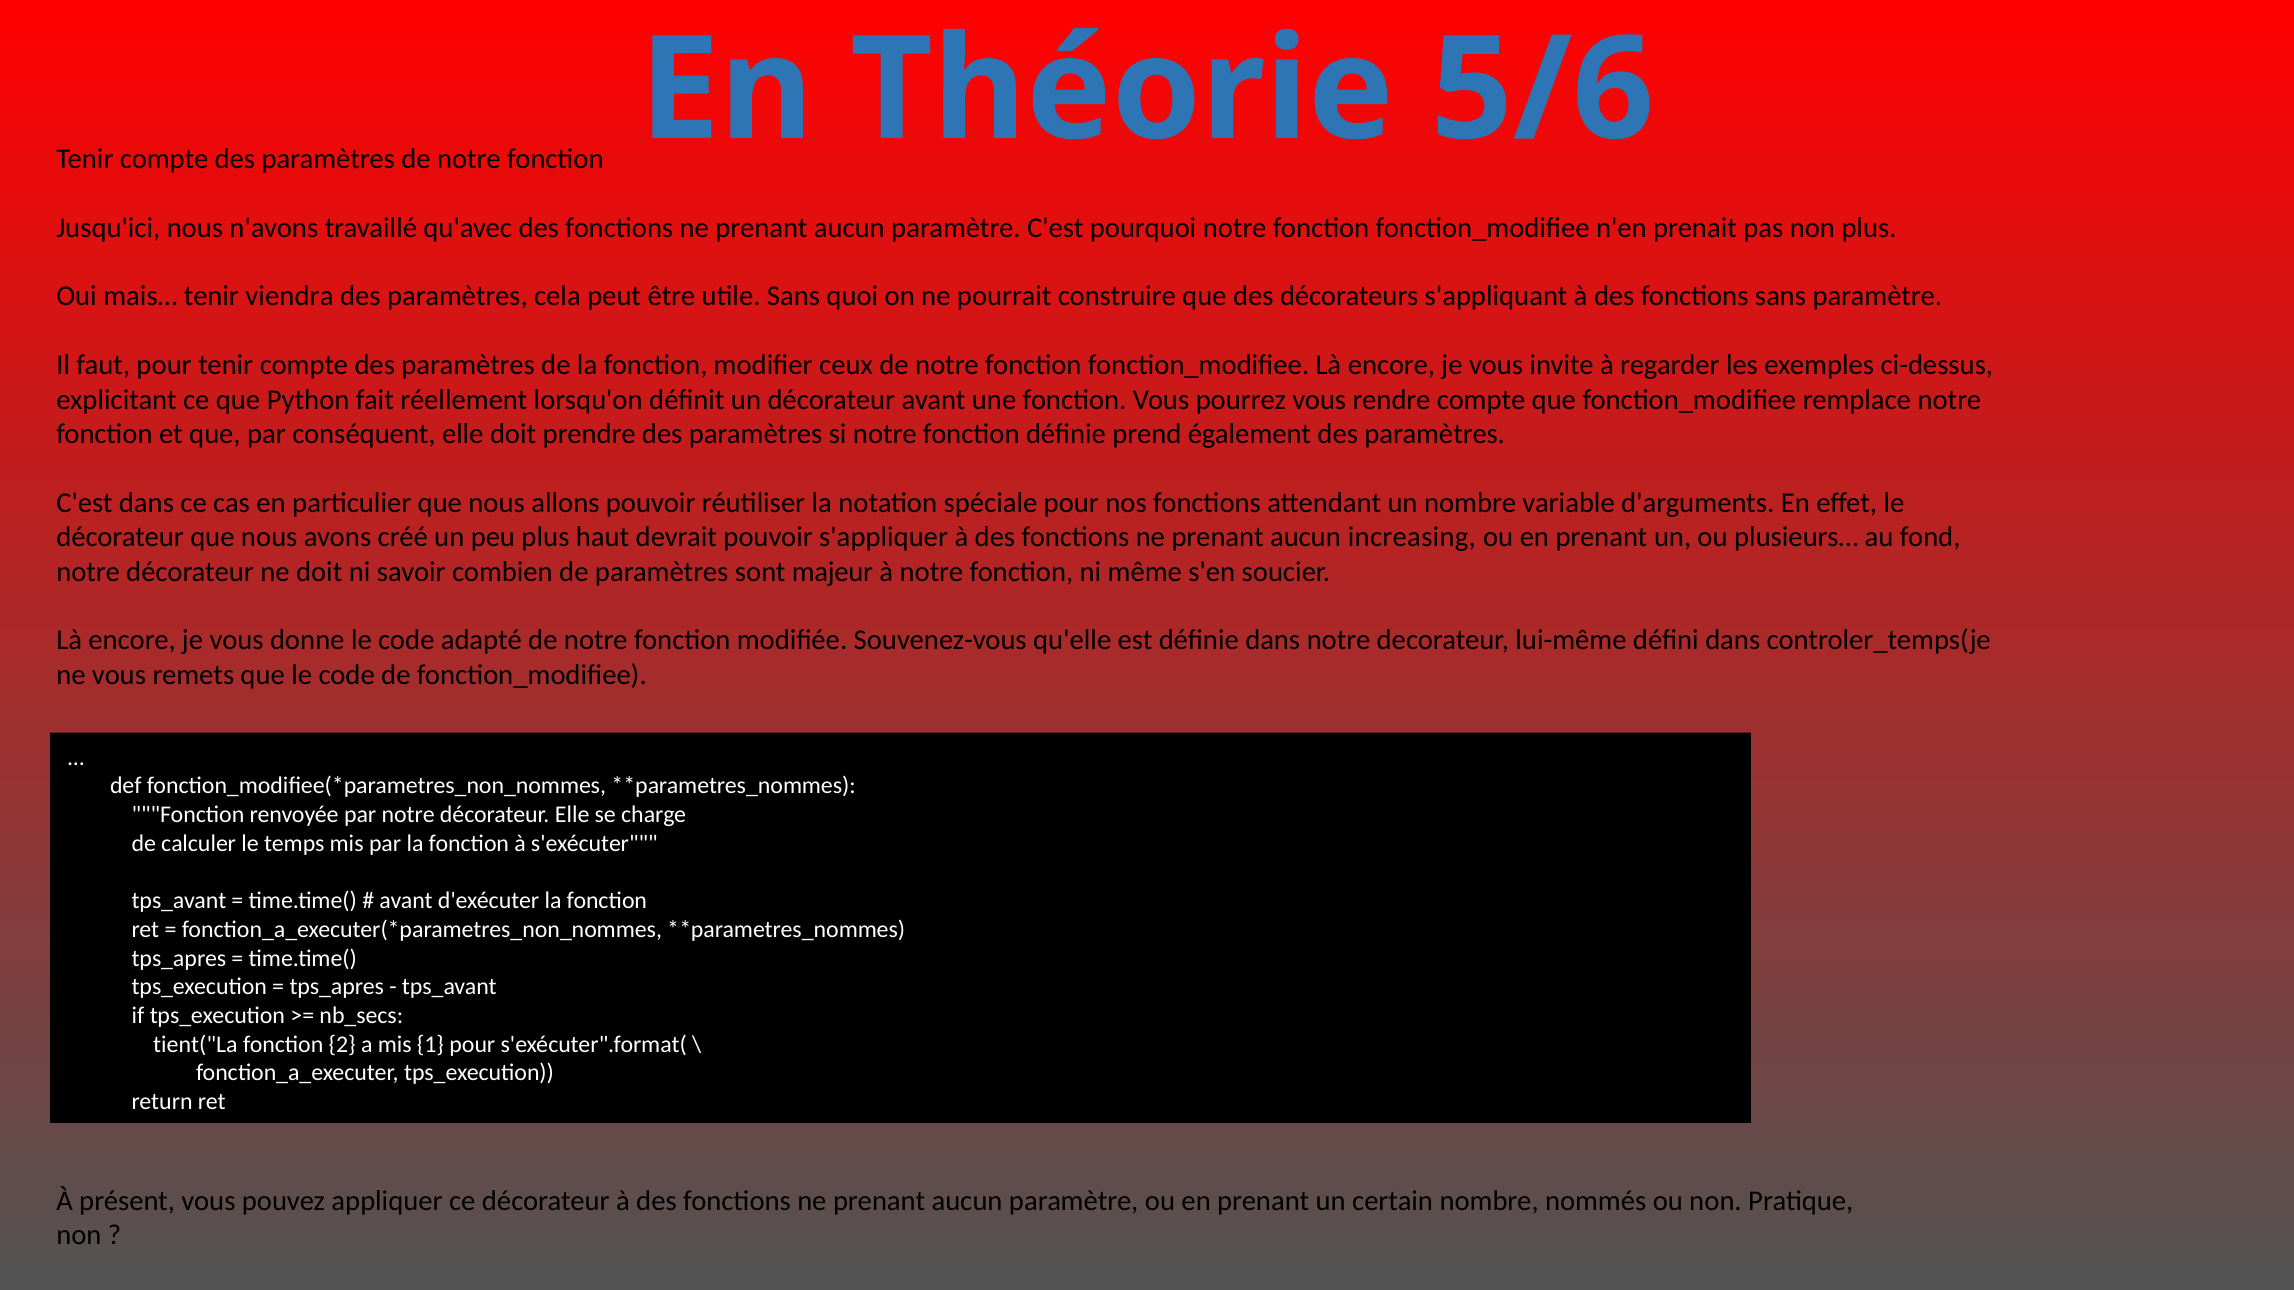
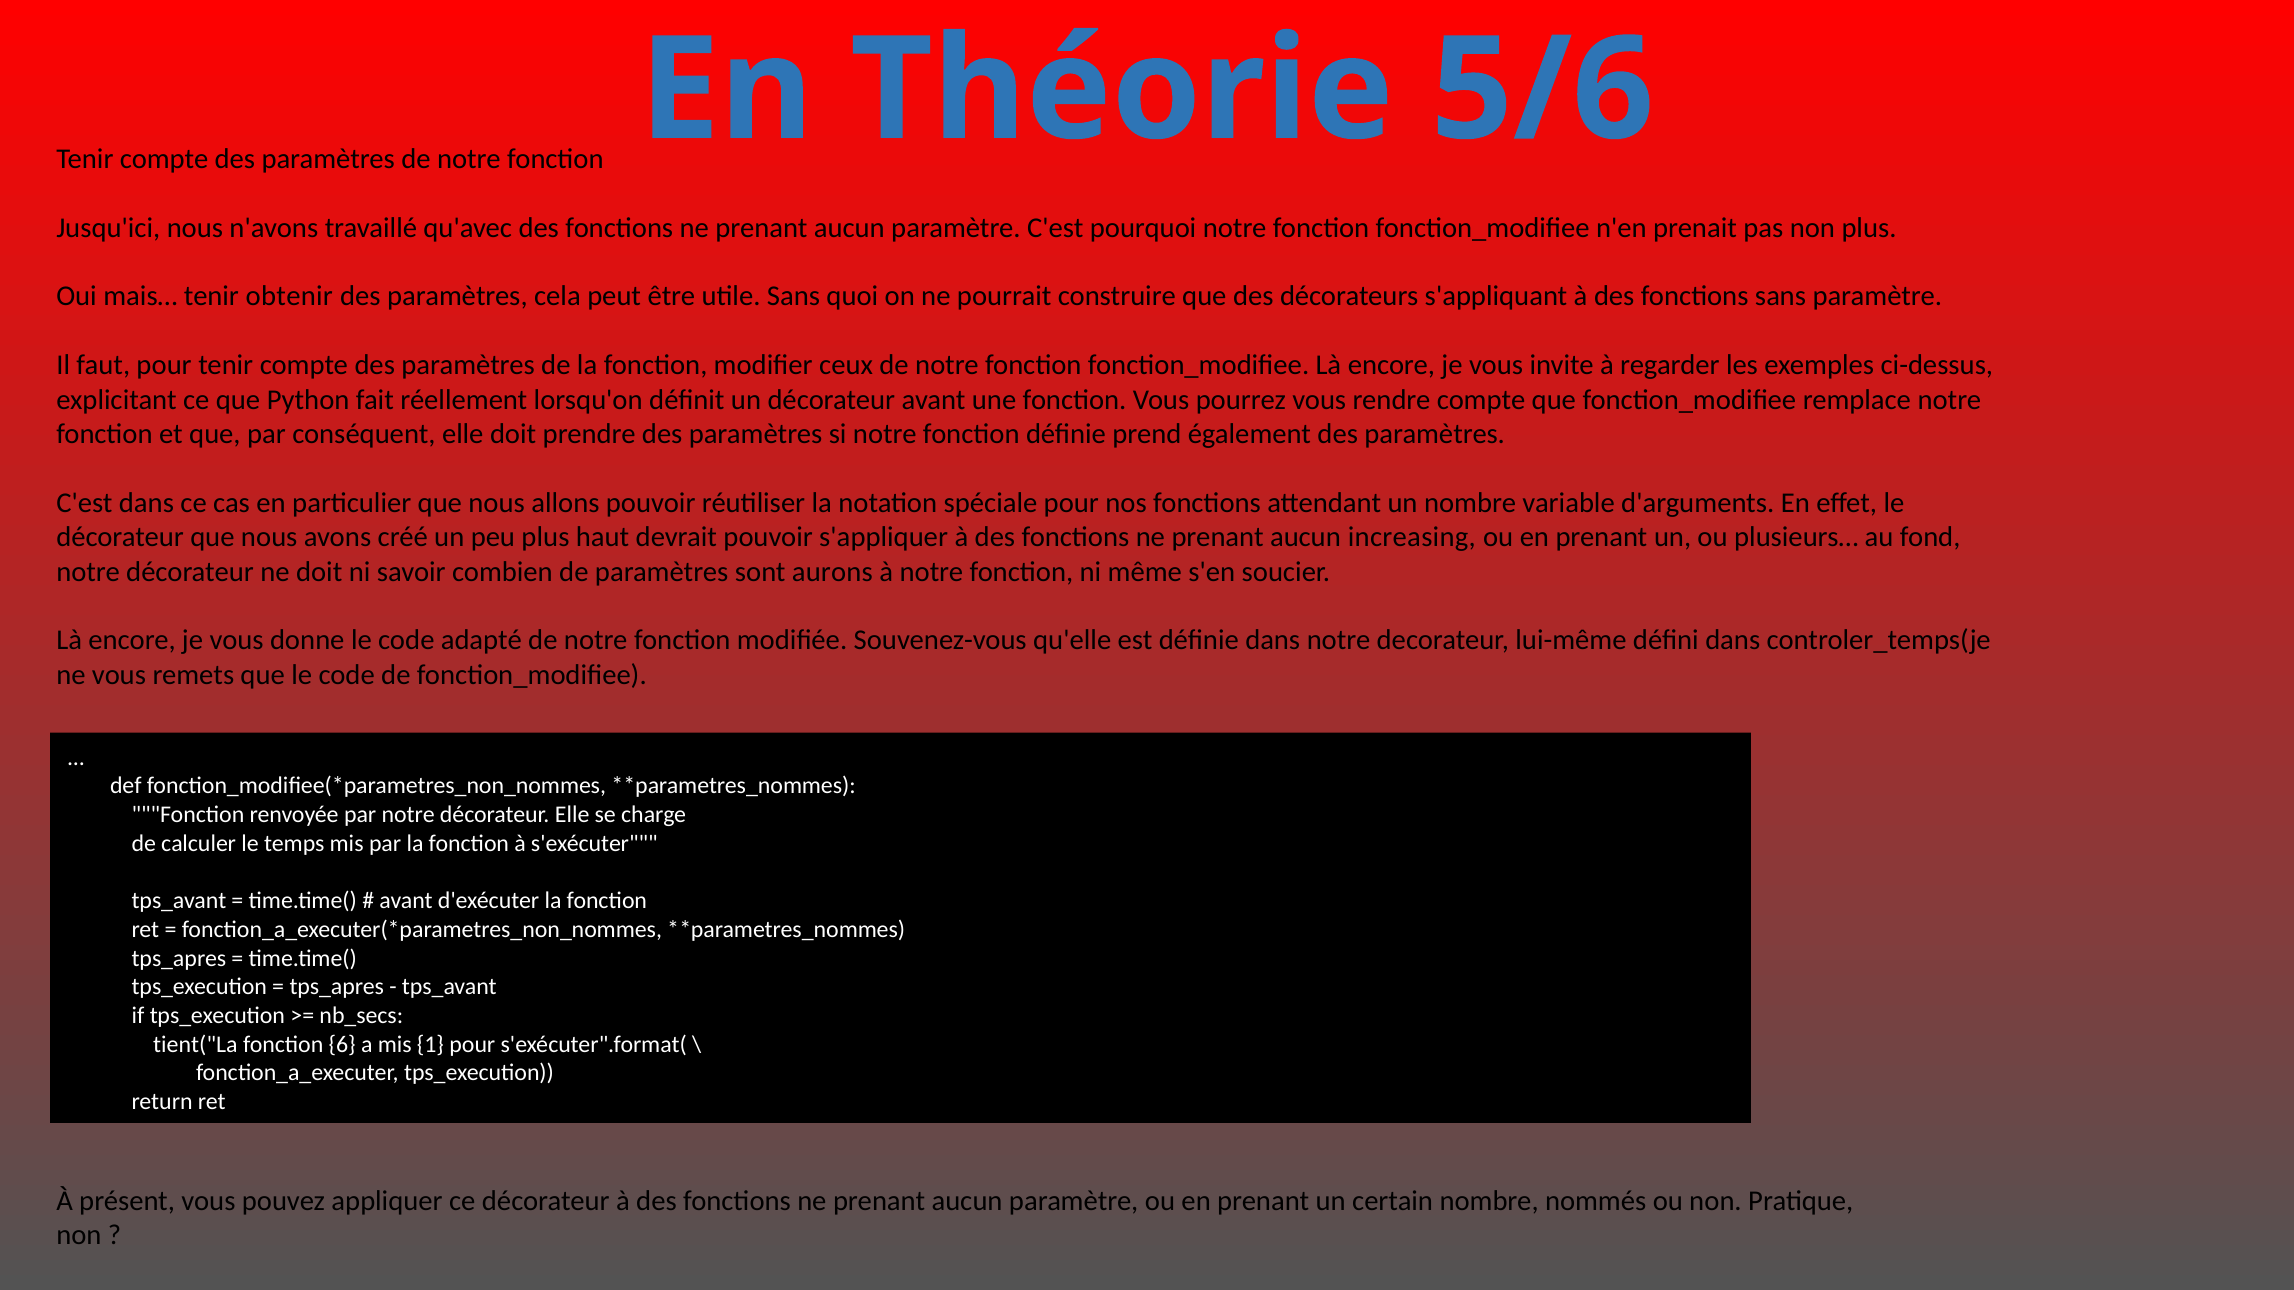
viendra: viendra -> obtenir (289, 297)
majeur: majeur -> aurons (832, 572)
2: 2 -> 6 (342, 1045)
